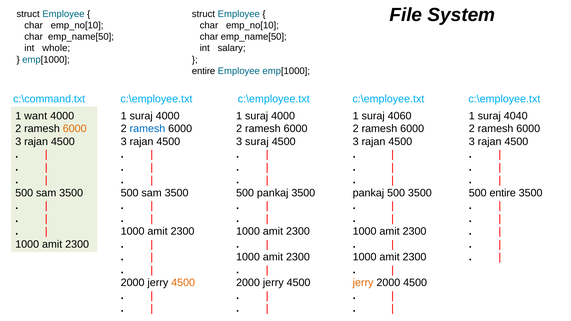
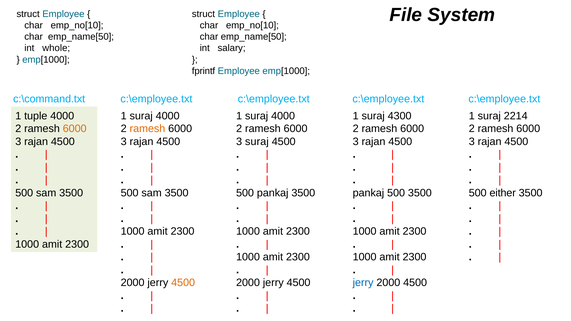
entire: entire -> fprintf (204, 71)
want: want -> tuple (36, 116)
4060: 4060 -> 4300 (400, 116)
4040: 4040 -> 2214 (516, 116)
ramesh colour: blue -> orange (147, 129)
500 entire: entire -> either (503, 193)
jerry colour: orange -> blue (363, 283)
